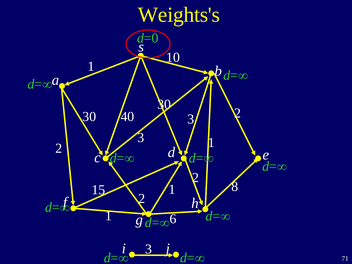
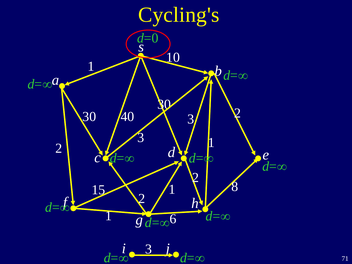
Weights's: Weights's -> Cycling's (179, 15)
